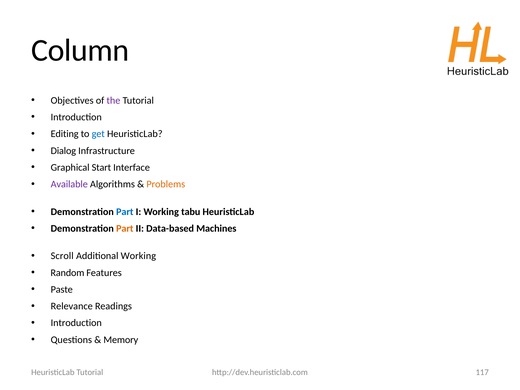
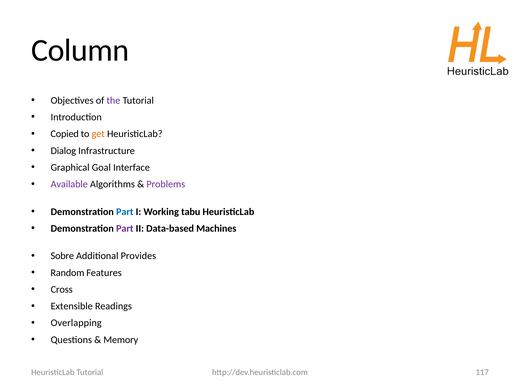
Editing: Editing -> Copied (65, 134)
get colour: blue -> orange (98, 134)
Start: Start -> Goal (101, 167)
Problems colour: orange -> purple (166, 184)
Part colour: orange -> purple (125, 228)
Scroll: Scroll -> Sobre (62, 256)
Additional Working: Working -> Provides (138, 256)
Paste: Paste -> Cross (62, 289)
Relevance: Relevance -> Extensible (72, 306)
Introduction: Introduction -> Overlapping (76, 323)
